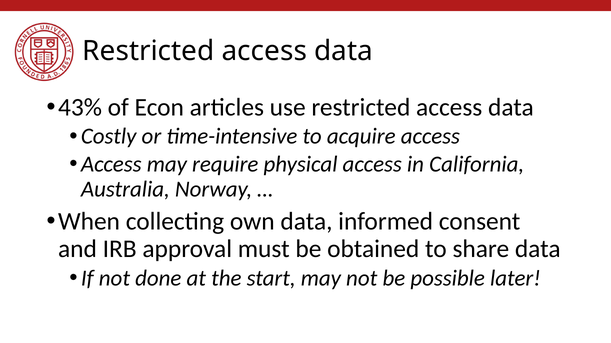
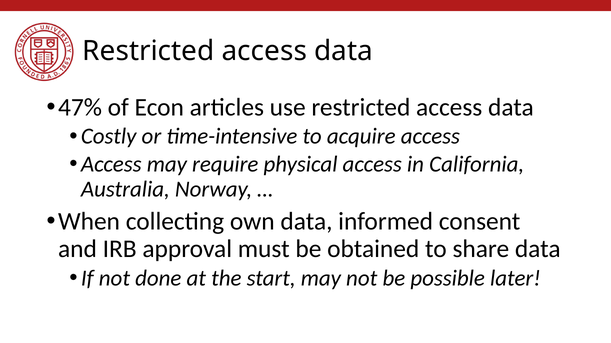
43%: 43% -> 47% (80, 107)
